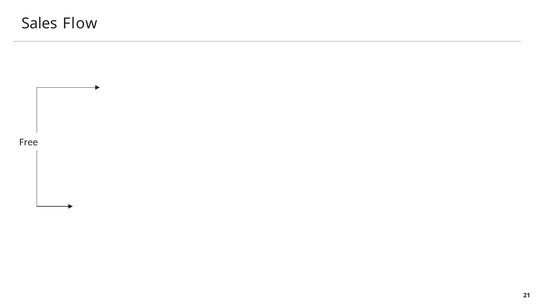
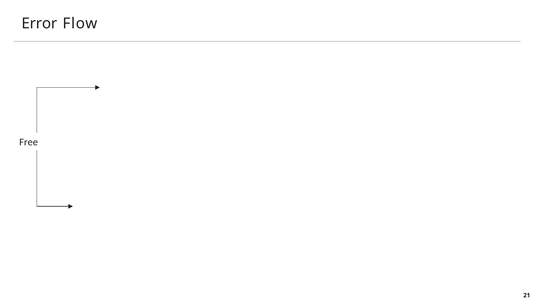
Sales: Sales -> Error (39, 24)
